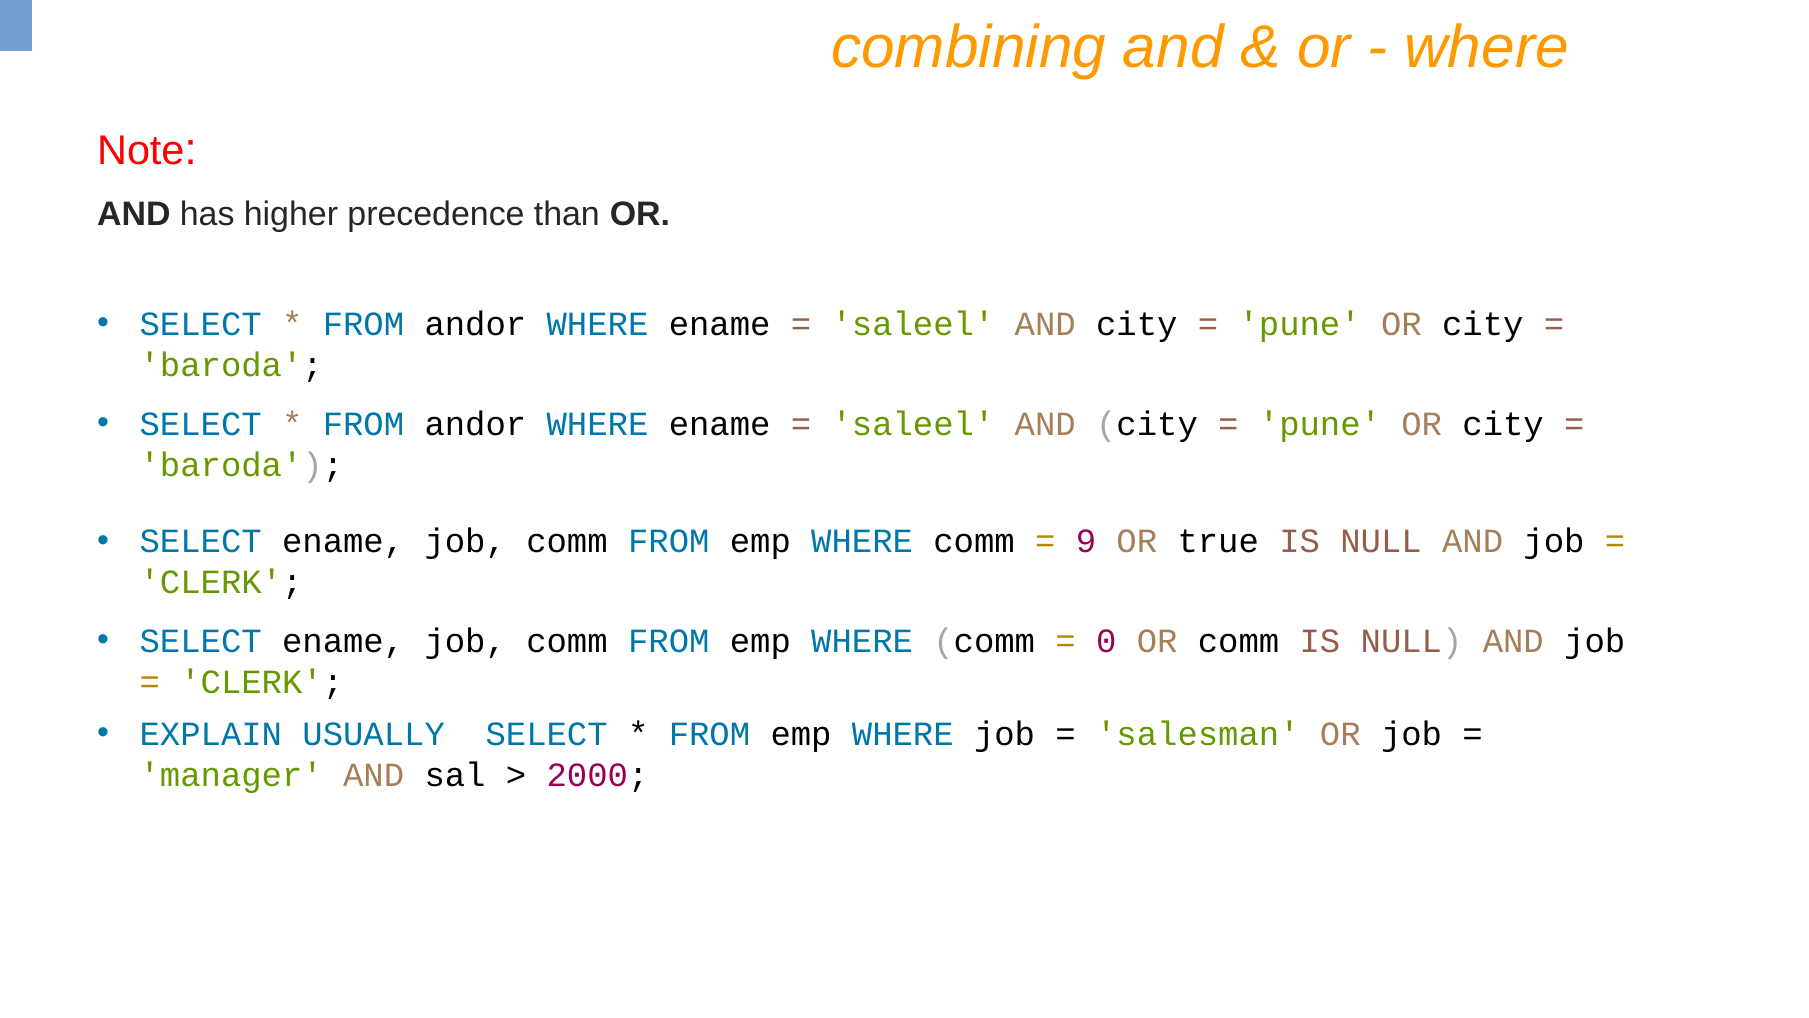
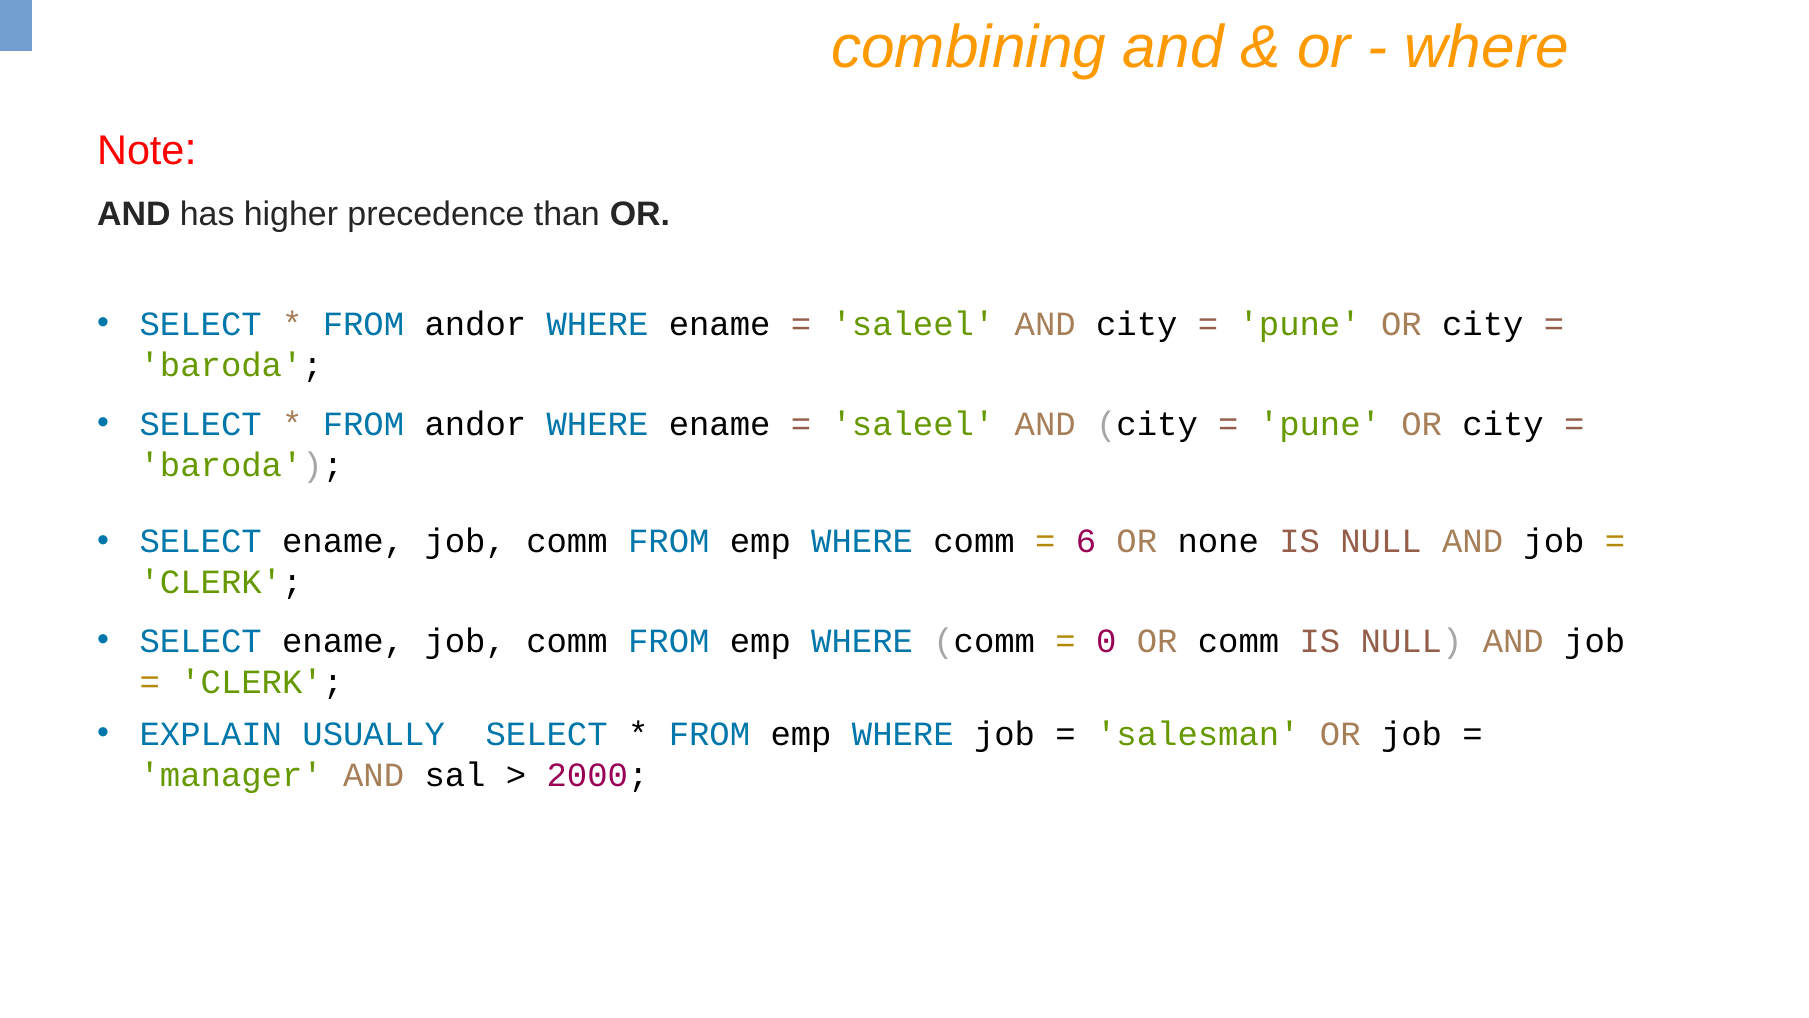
9: 9 -> 6 (1086, 541)
true: true -> none (1218, 541)
